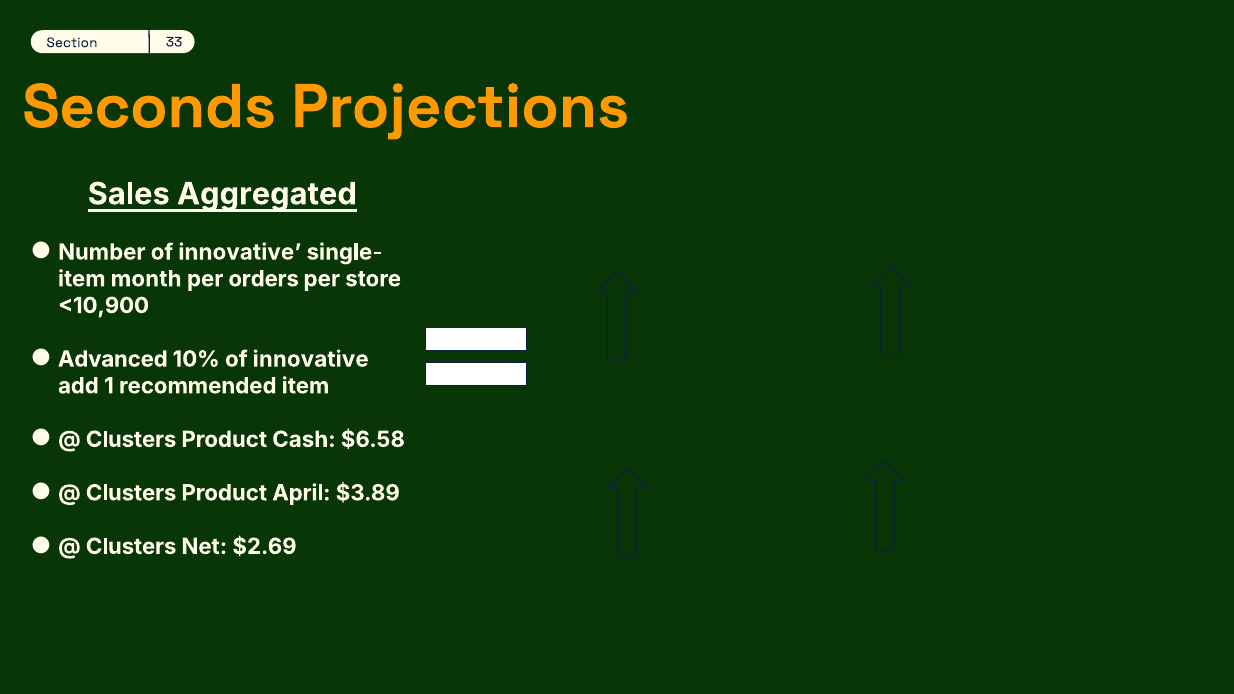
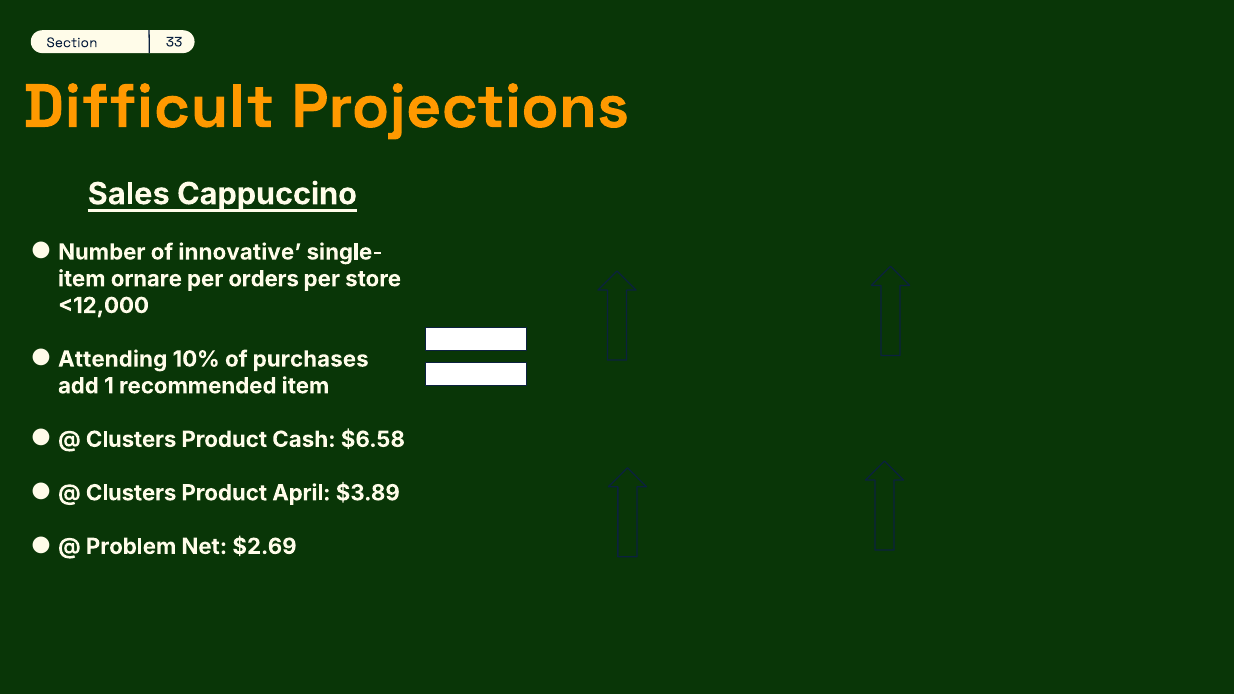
Seconds: Seconds -> Difficult (149, 107)
Aggregated: Aggregated -> Cappuccino (267, 194)
month: month -> ornare (146, 279)
<10,900: <10,900 -> <12,000 (104, 306)
Advanced: Advanced -> Attending (113, 359)
10% of innovative: innovative -> purchases (311, 359)
Clusters: Clusters -> Problem (131, 547)
